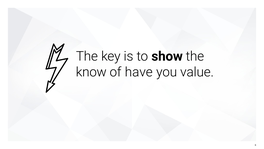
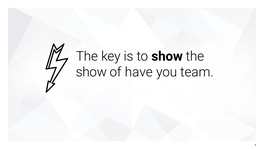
know: know -> show (91, 72)
value: value -> team (197, 72)
